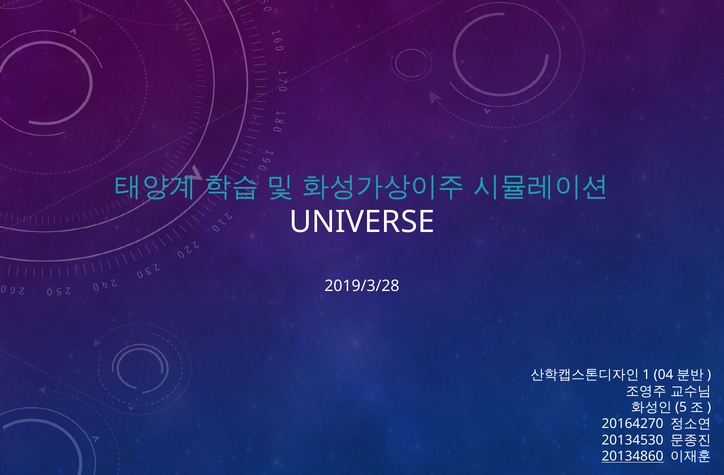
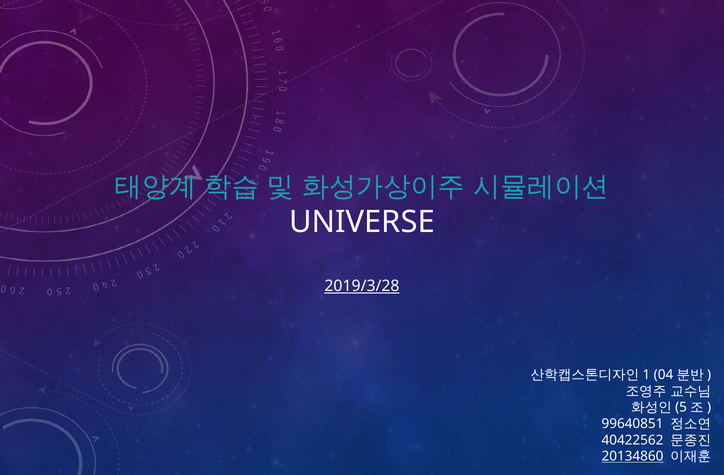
2019/3/28 underline: none -> present (362, 286)
20164270: 20164270 -> 99640851 (633, 423)
20134530: 20134530 -> 40422562 (633, 440)
